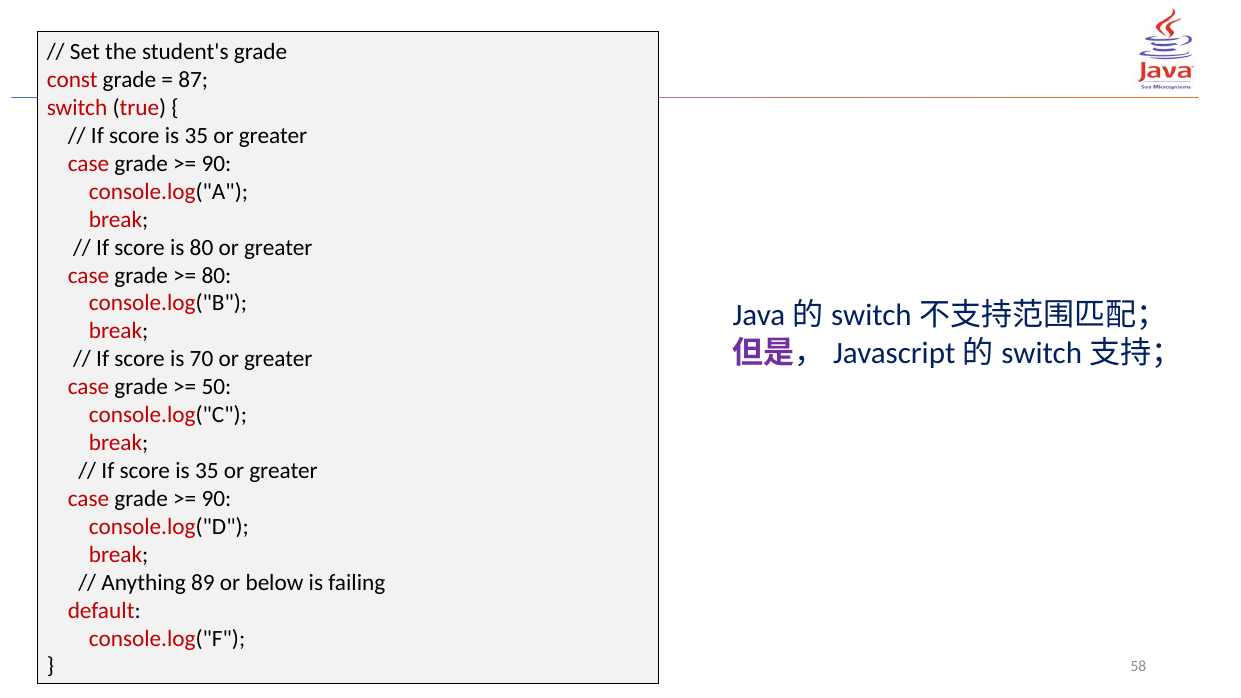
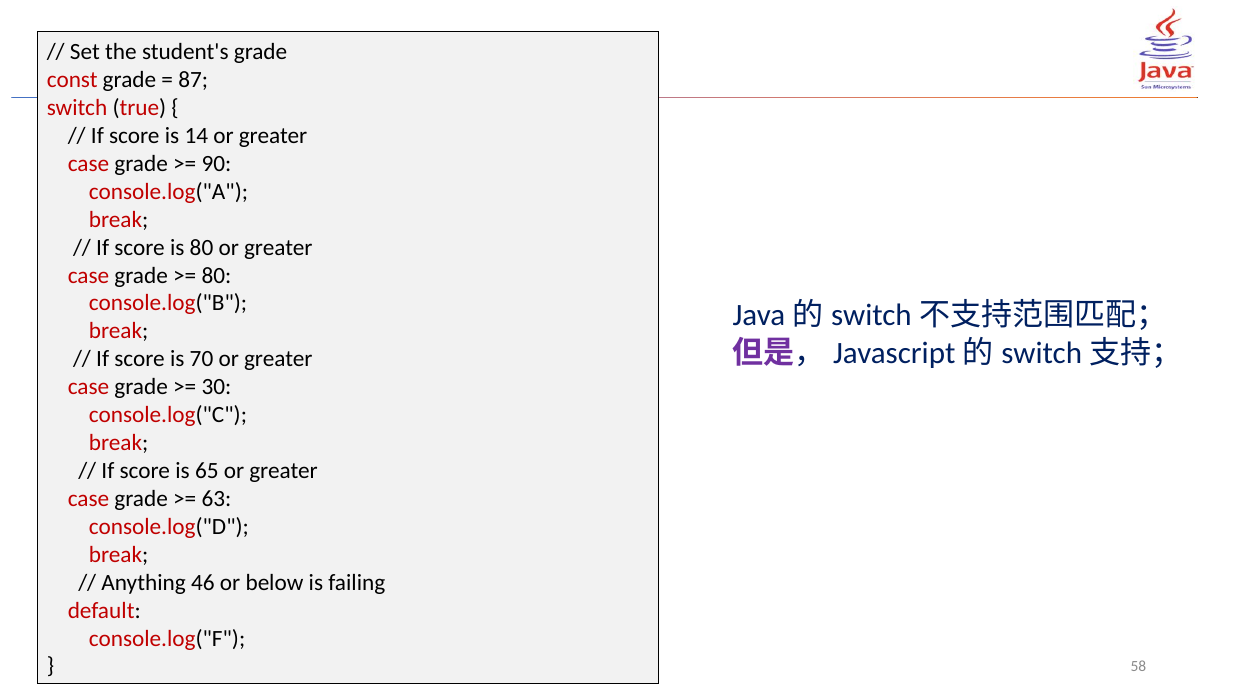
35: 35 -> 14 (196, 136)
50: 50 -> 30 (216, 387)
35: 35 -> 65 (207, 471)
90: 90 -> 63 (216, 499)
89: 89 -> 46 (203, 583)
